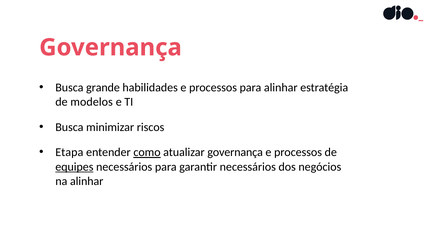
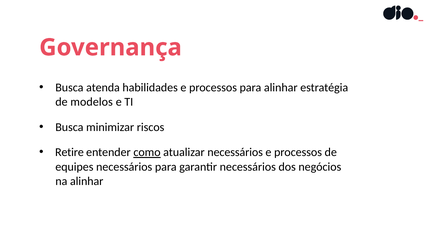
grande: grande -> atenda (103, 87)
Etapa: Etapa -> Retire (69, 152)
atualizar governança: governança -> necessários (235, 152)
equipes underline: present -> none (74, 166)
